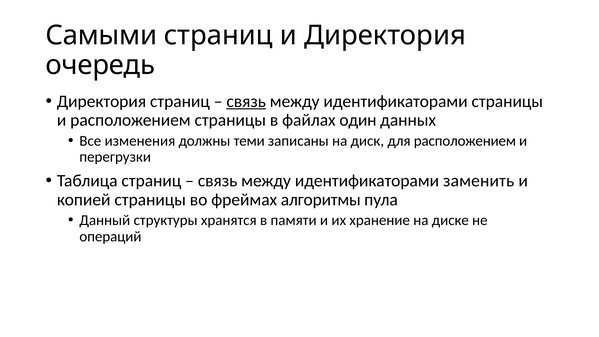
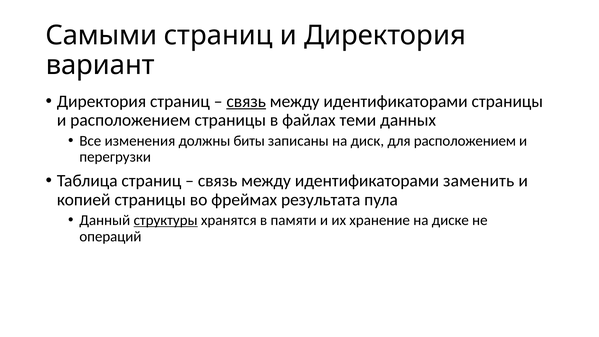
очередь: очередь -> вариант (100, 65)
один: один -> теми (358, 120)
теми: теми -> биты (249, 141)
алгоритмы: алгоритмы -> результата (321, 200)
структуры underline: none -> present (166, 220)
